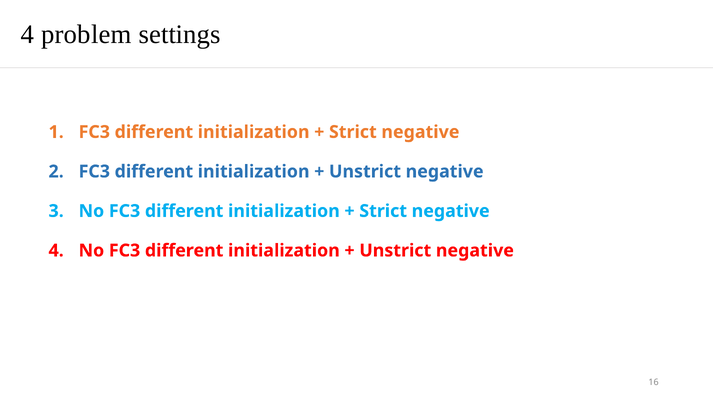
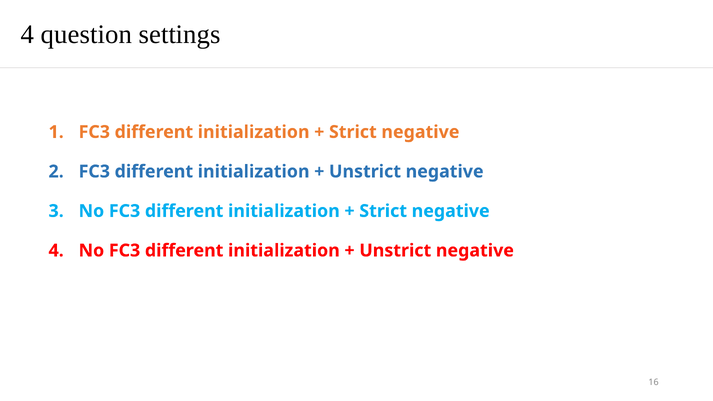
problem: problem -> question (86, 34)
